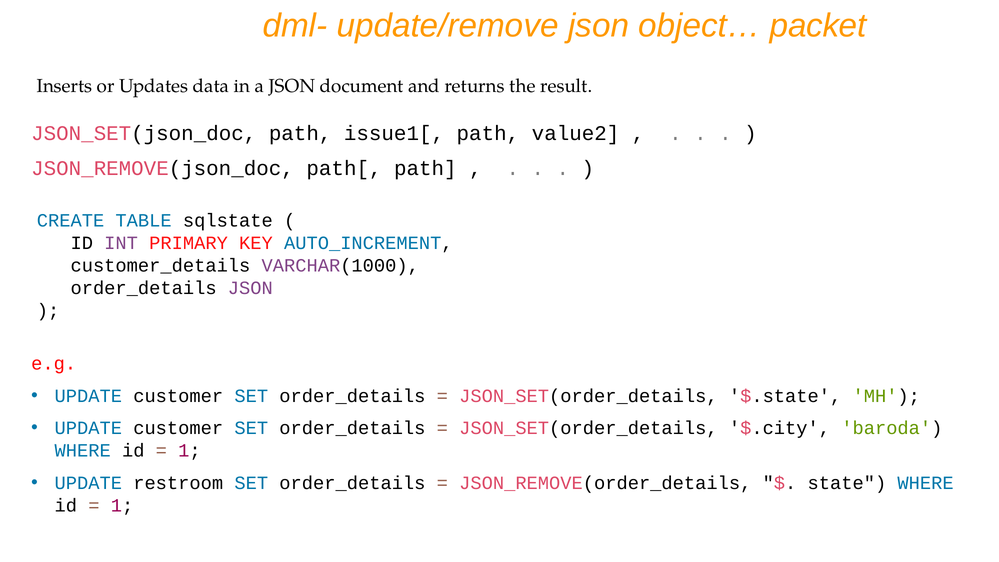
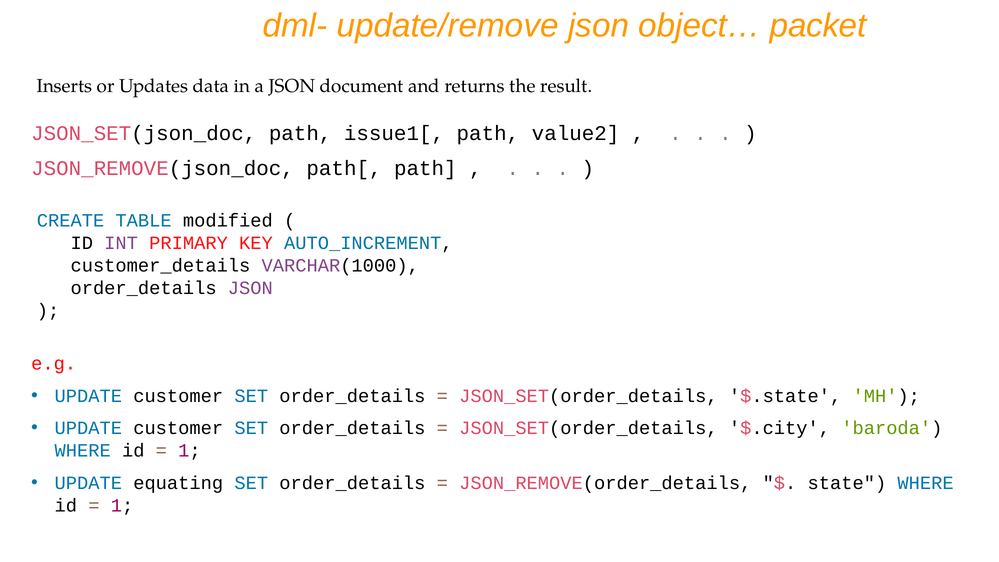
sqlstate: sqlstate -> modified (228, 220)
restroom: restroom -> equating (178, 483)
